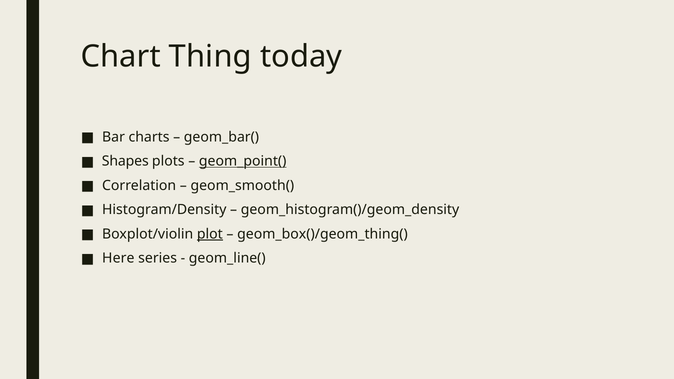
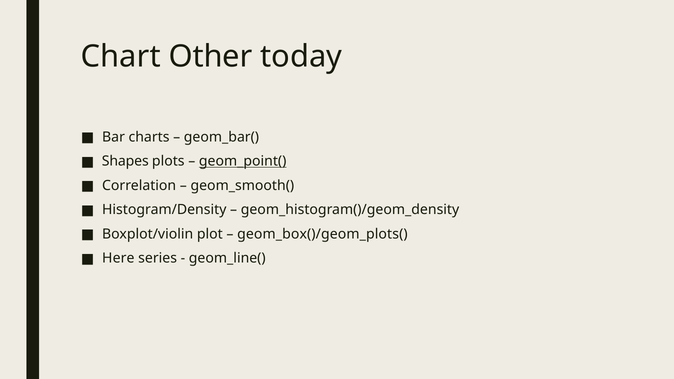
Thing: Thing -> Other (211, 57)
plot underline: present -> none (210, 234)
geom_box()/geom_thing(: geom_box()/geom_thing( -> geom_box()/geom_plots( (322, 234)
